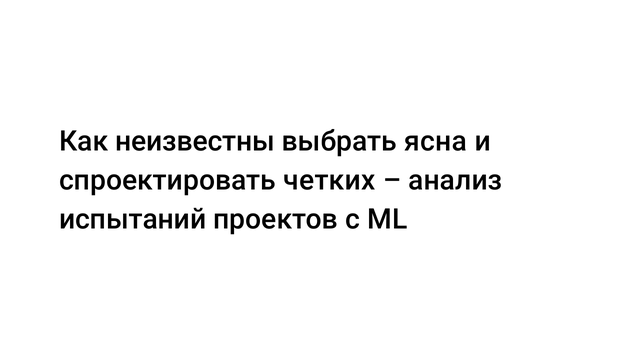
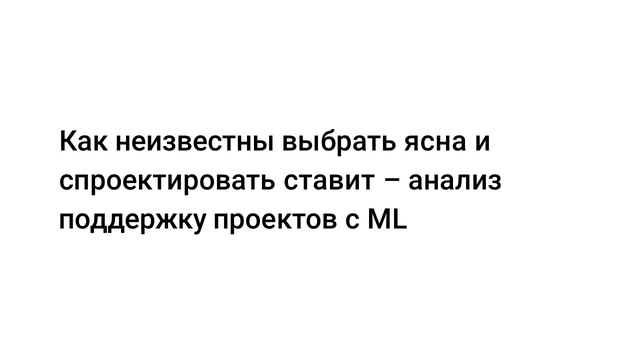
четких: четких -> ставит (329, 180)
испытаний: испытаний -> поддержку (133, 219)
